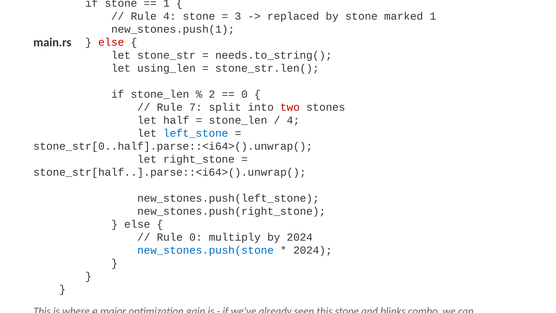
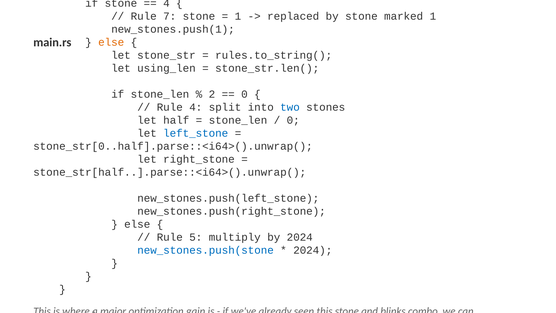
1: 1 -> 4 (166, 3)
Rule 4: 4 -> 7 (170, 16)
3: 3 -> 1 (238, 16)
else colour: red -> orange (111, 42)
needs.to_string(: needs.to_string( -> rules.to_string( (274, 55)
Rule 7: 7 -> 4 (196, 107)
two colour: red -> blue (290, 107)
4: 4 -> 0 (293, 120)
Rule 0: 0 -> 5 (196, 237)
